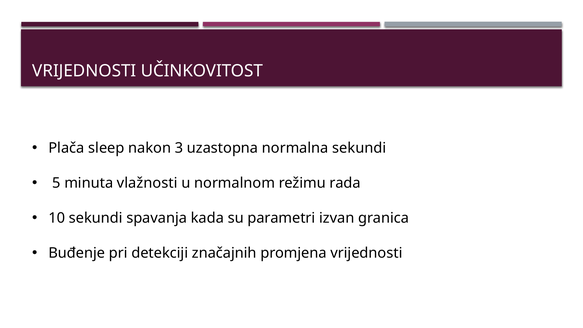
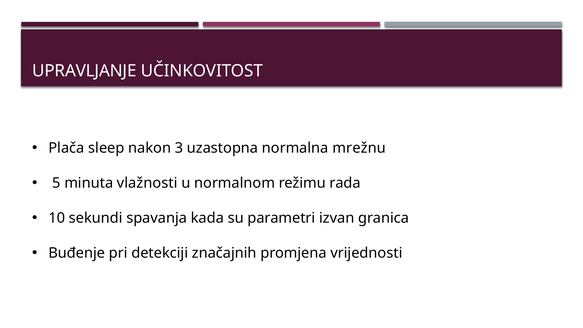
VRIJEDNOSTI: VRIJEDNOSTI -> UPRAVLJANJE (84, 71)
normalna sekundi: sekundi -> mrežnu (359, 148)
